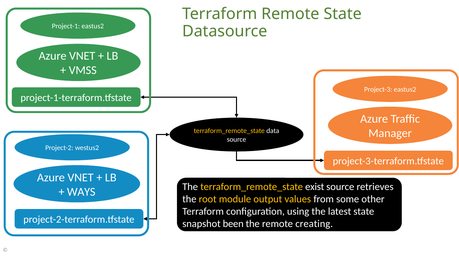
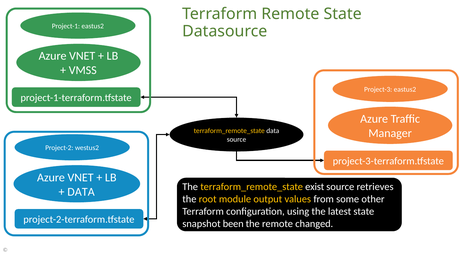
WAYS: WAYS -> DATA (81, 192)
creating: creating -> changed (314, 224)
